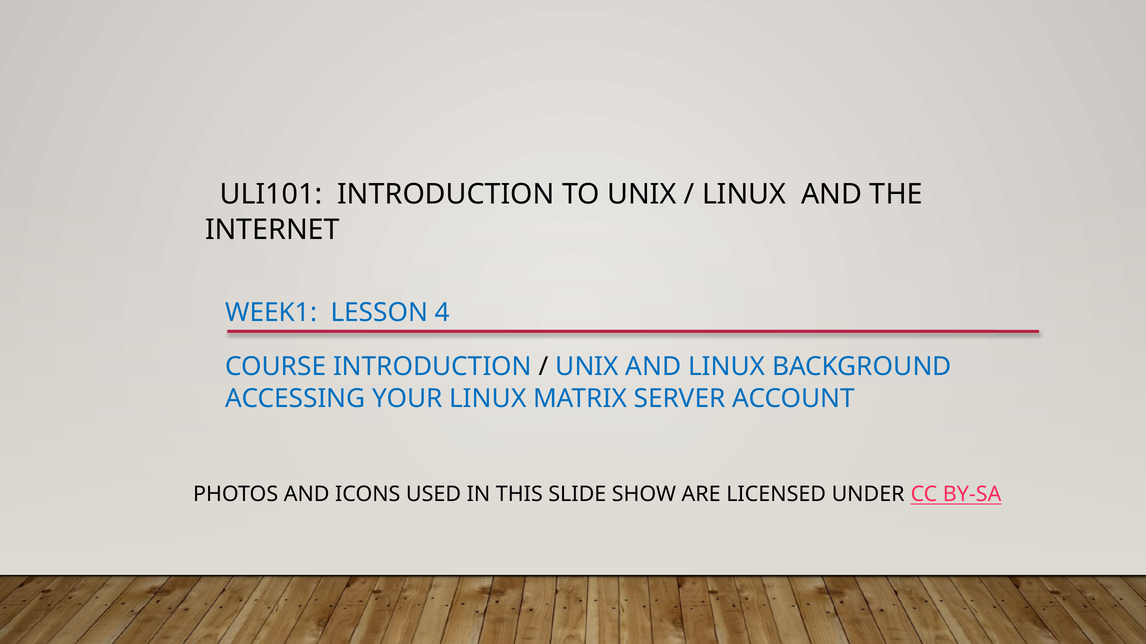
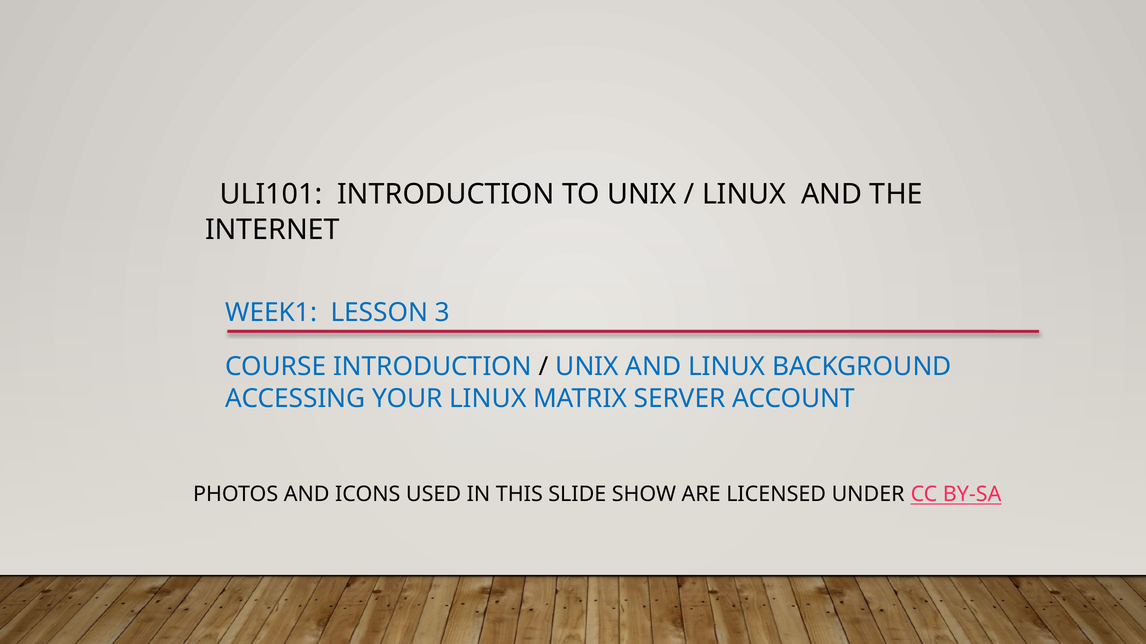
4: 4 -> 3 (442, 313)
